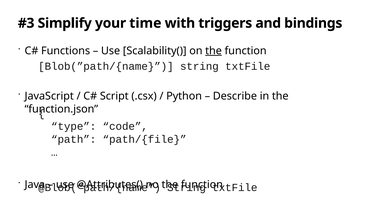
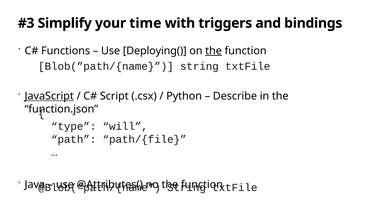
Scalability(: Scalability( -> Deploying( (155, 51)
JavaScript underline: none -> present (49, 96)
code: code -> will (125, 126)
